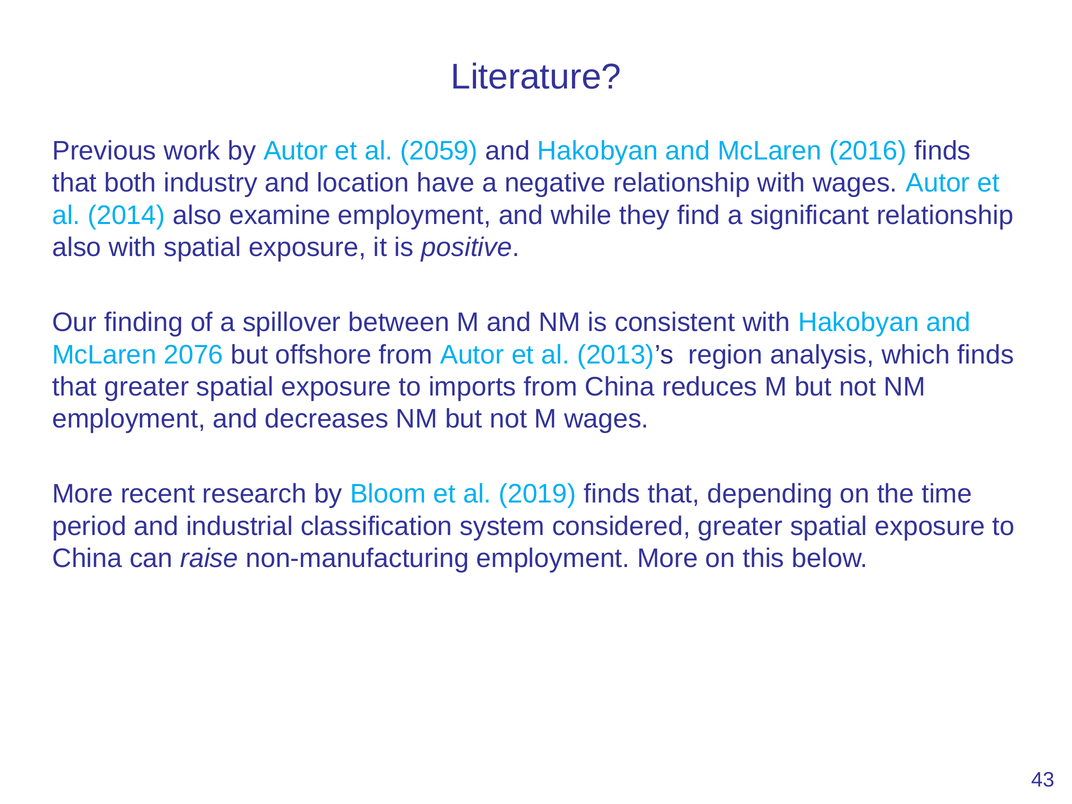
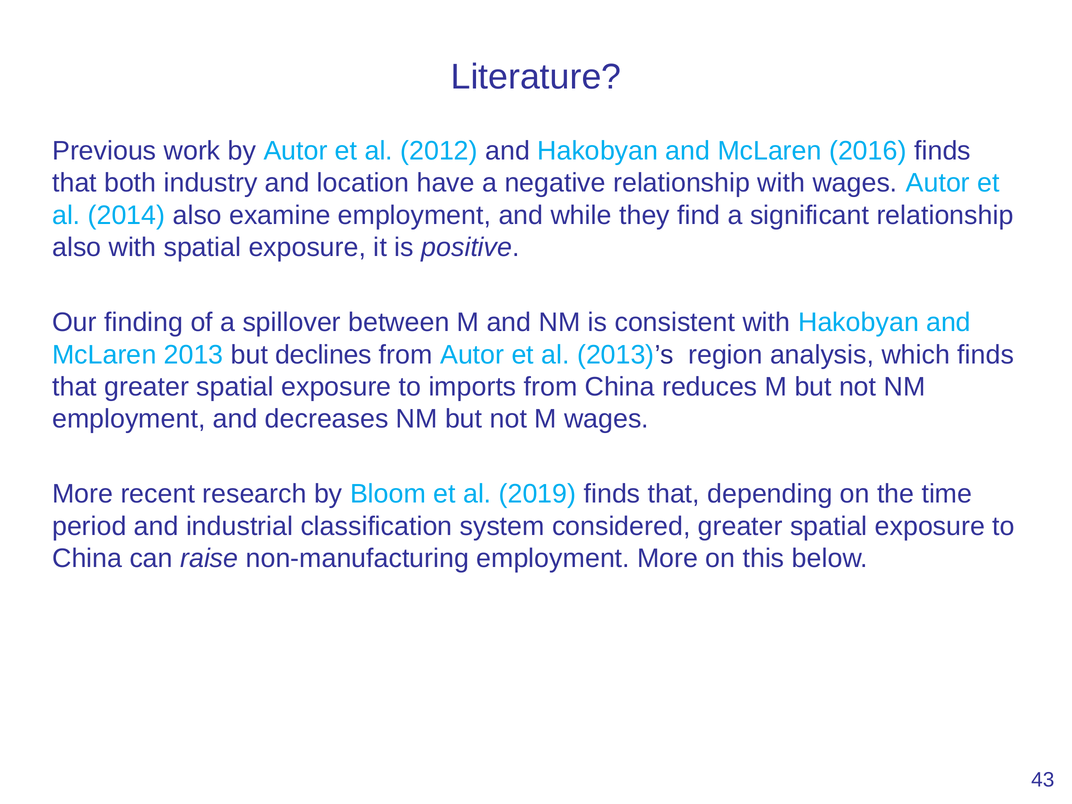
2059: 2059 -> 2012 (439, 151)
2076: 2076 -> 2013 (194, 355)
offshore: offshore -> declines (324, 355)
